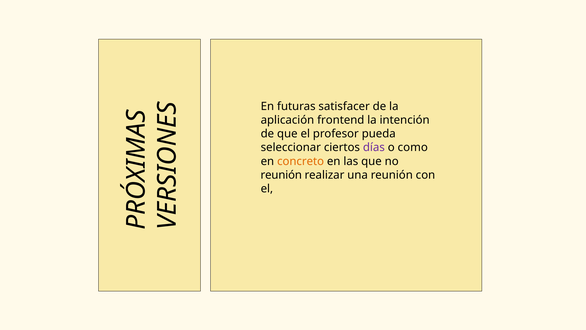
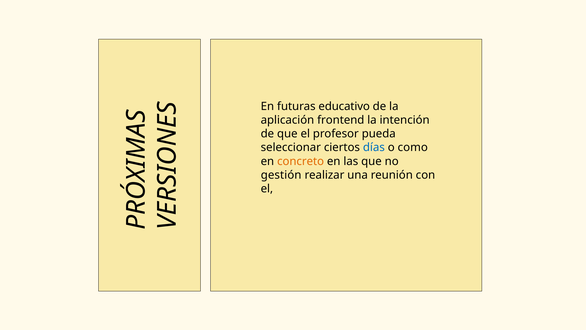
satisfacer: satisfacer -> educativo (344, 106)
días colour: purple -> blue (374, 147)
reunión: reunión -> gestión (281, 175)
